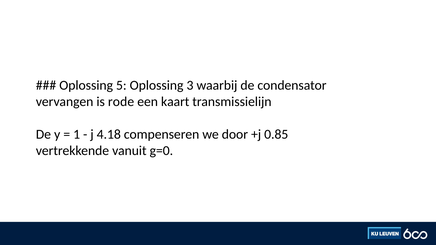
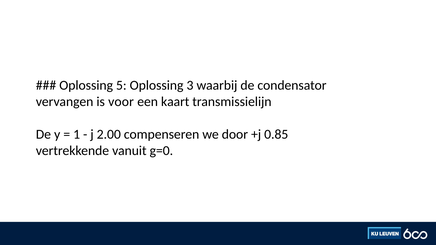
rode: rode -> voor (121, 102)
4.18: 4.18 -> 2.00 (109, 134)
